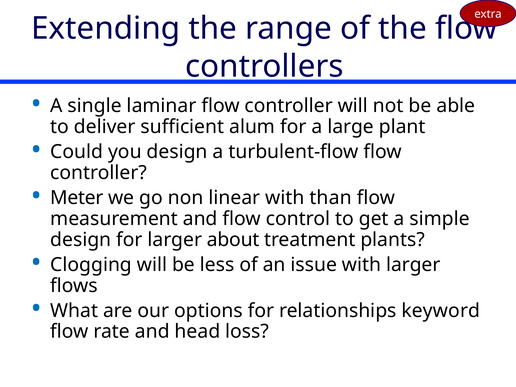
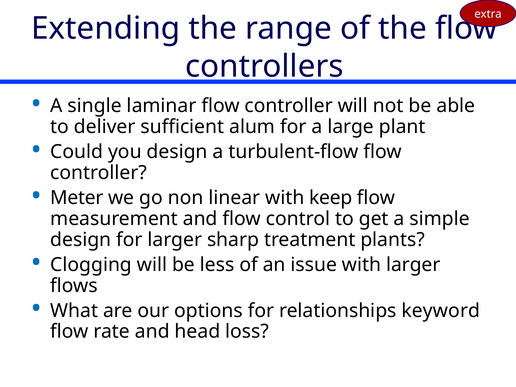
than: than -> keep (331, 198)
about: about -> sharp (233, 240)
